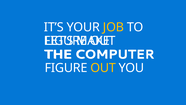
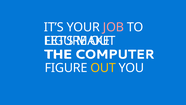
JOB colour: yellow -> pink (113, 27)
